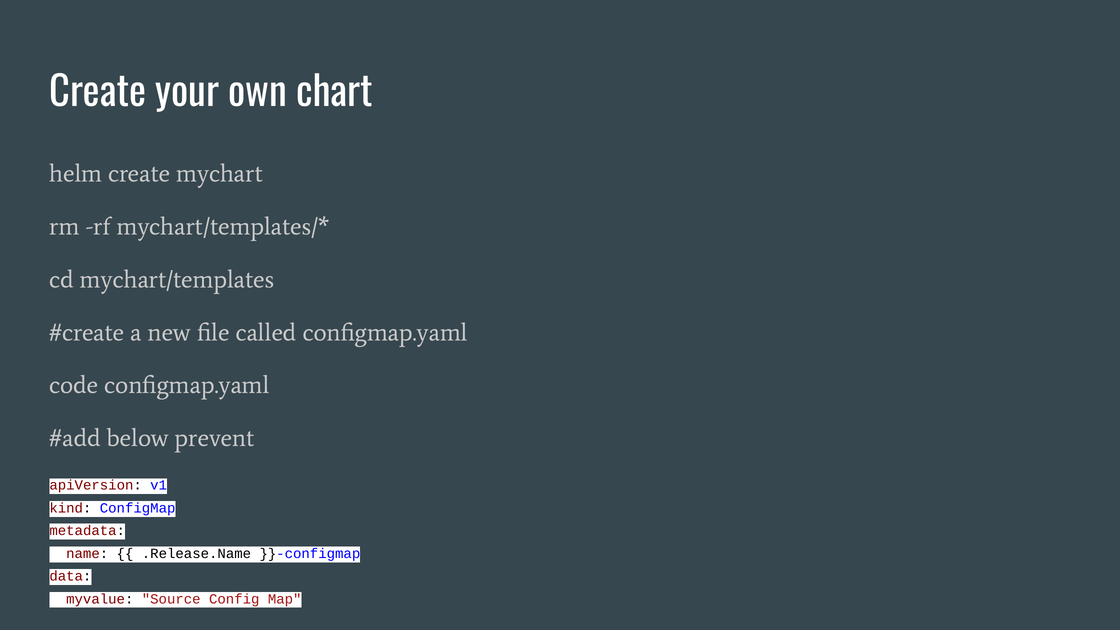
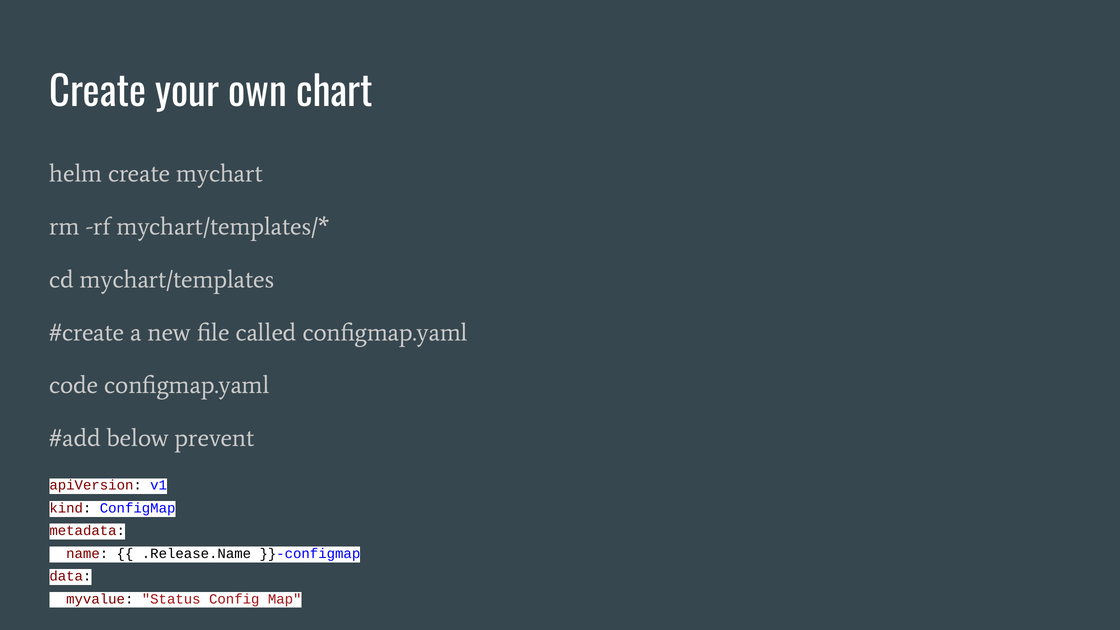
Source: Source -> Status (171, 599)
